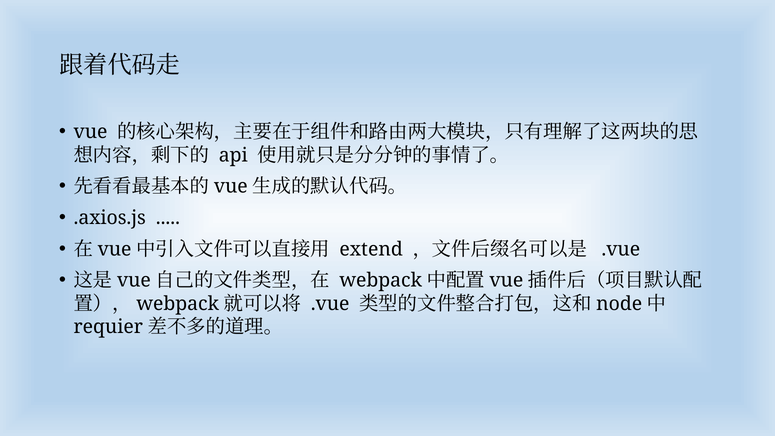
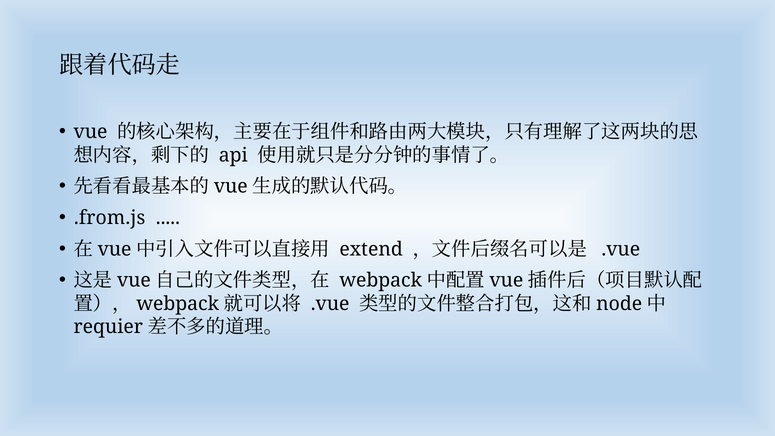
.axios.js: .axios.js -> .from.js (110, 218)
